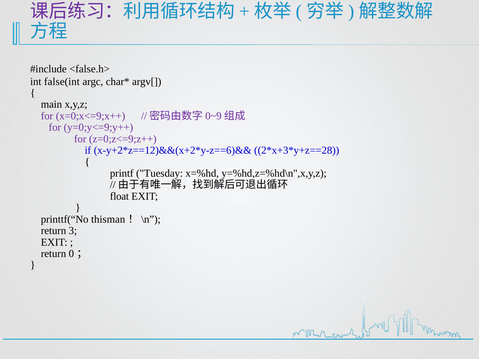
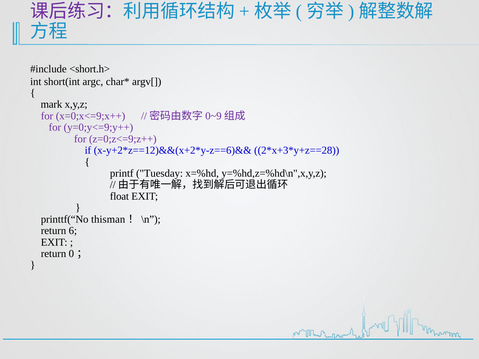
<false.h>: <false.h> -> <short.h> (90, 69)
false(int: false(int -> short(int (62, 82)
main: main -> mark (51, 105)
3: 3 -> 6 (73, 231)
